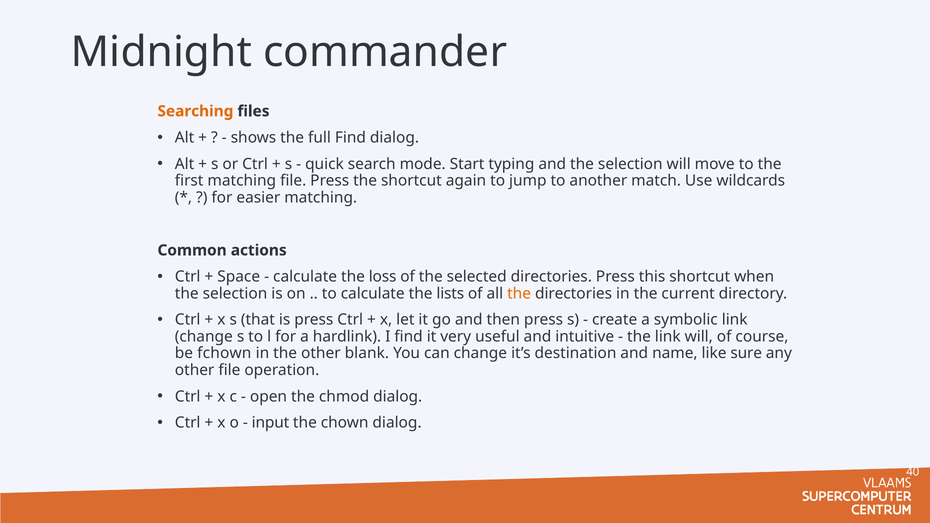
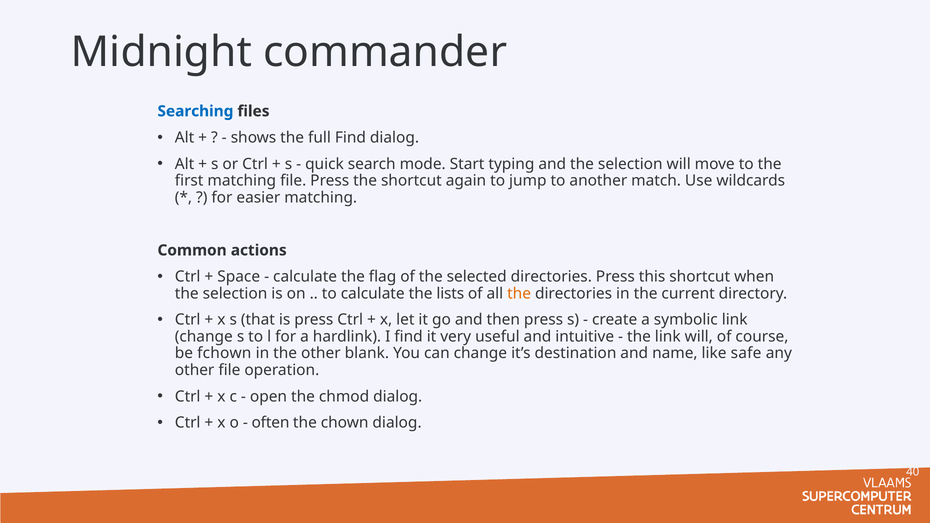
Searching colour: orange -> blue (195, 111)
loss: loss -> flag (383, 277)
sure: sure -> safe (746, 353)
input: input -> often (271, 423)
